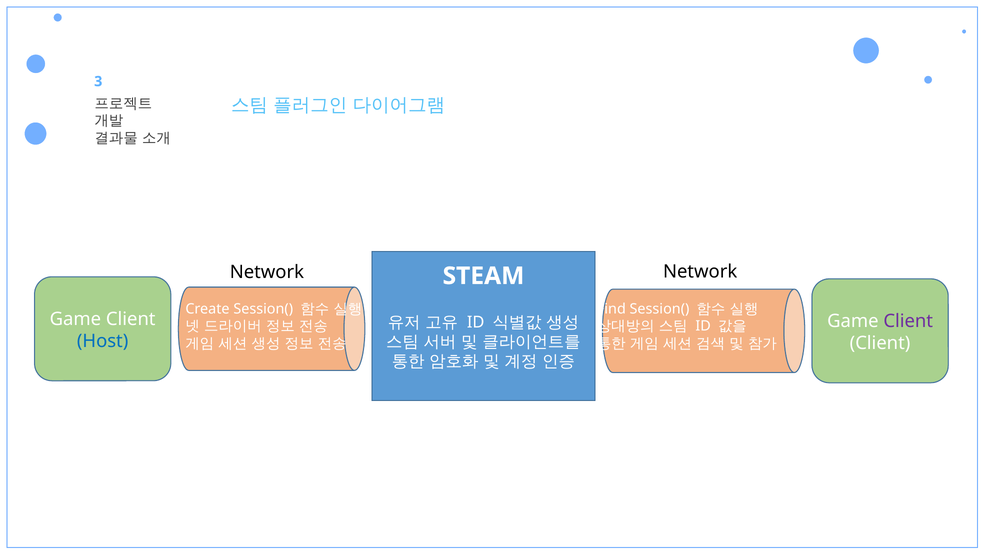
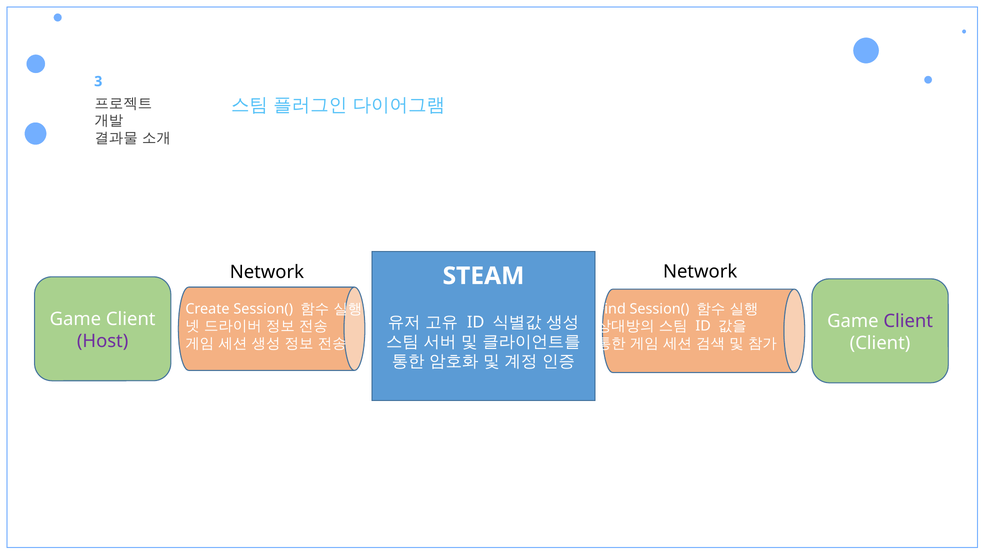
Host colour: blue -> purple (103, 341)
